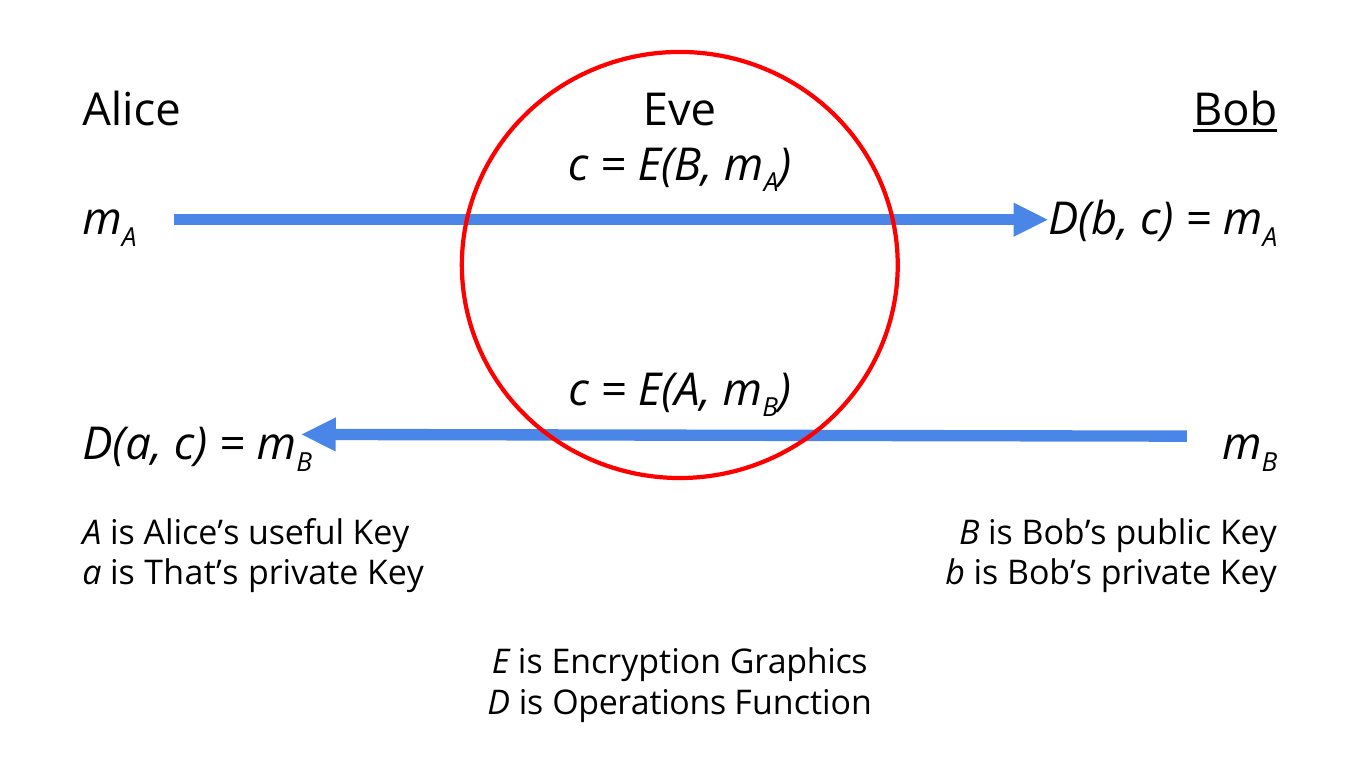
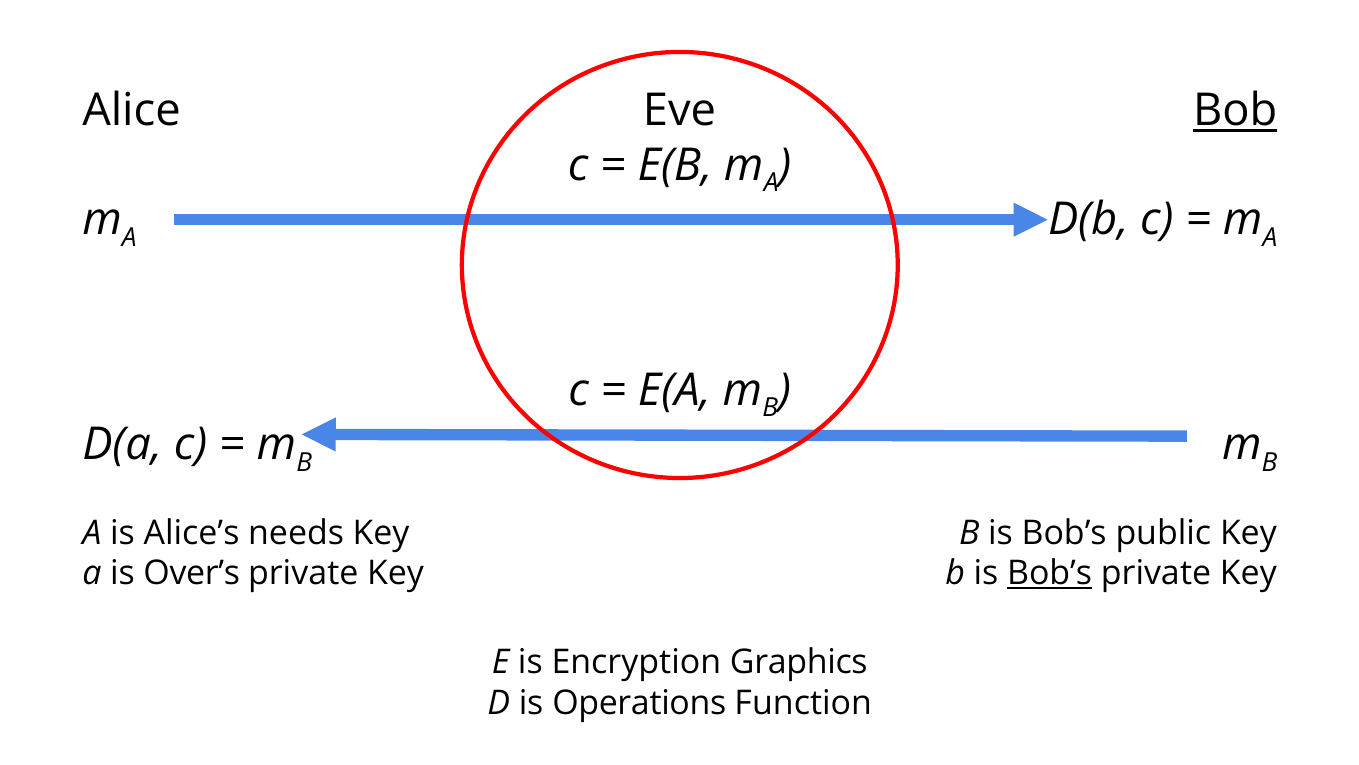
useful: useful -> needs (296, 532)
That’s: That’s -> Over’s (192, 573)
Bob’s underline: none -> present (1050, 573)
